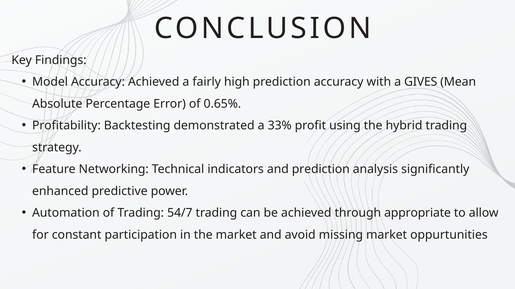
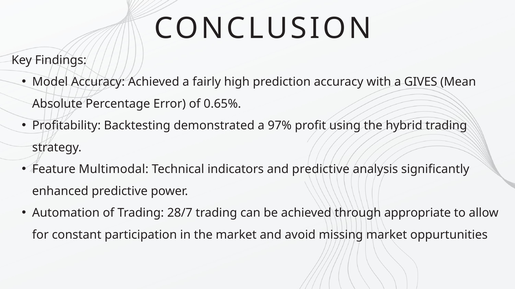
33%: 33% -> 97% (280, 126)
Networking: Networking -> Multimodal (114, 170)
and prediction: prediction -> predictive (321, 170)
54/7: 54/7 -> 28/7 (180, 213)
